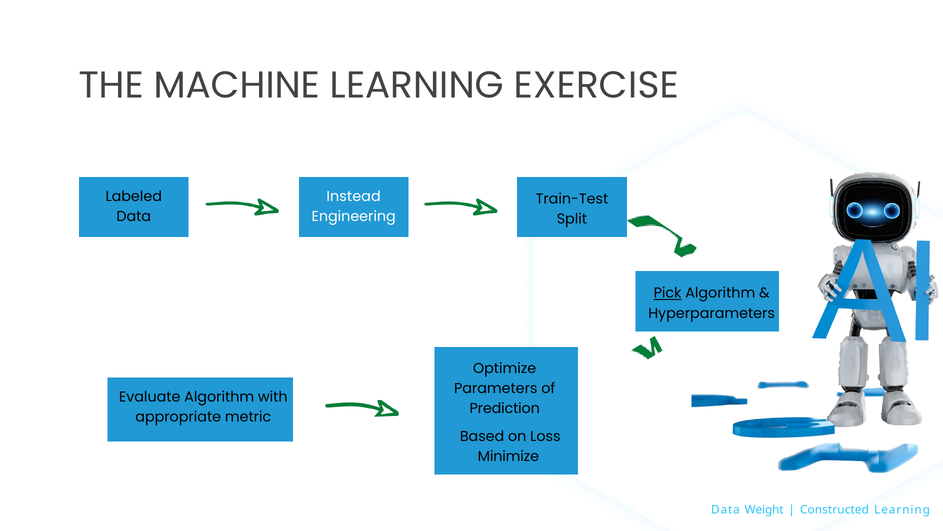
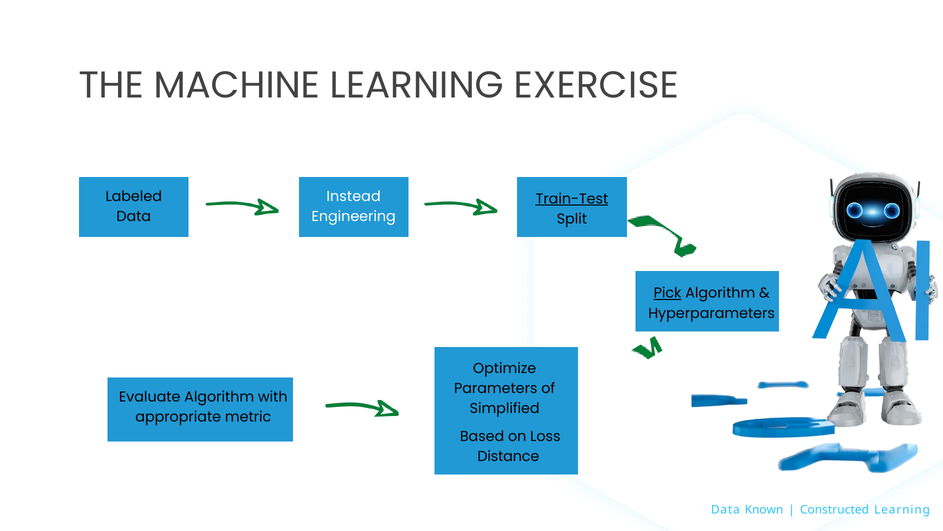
Train-Test underline: none -> present (572, 199)
Prediction: Prediction -> Simplified (505, 408)
Minimize: Minimize -> Distance (508, 456)
Weight: Weight -> Known (764, 509)
